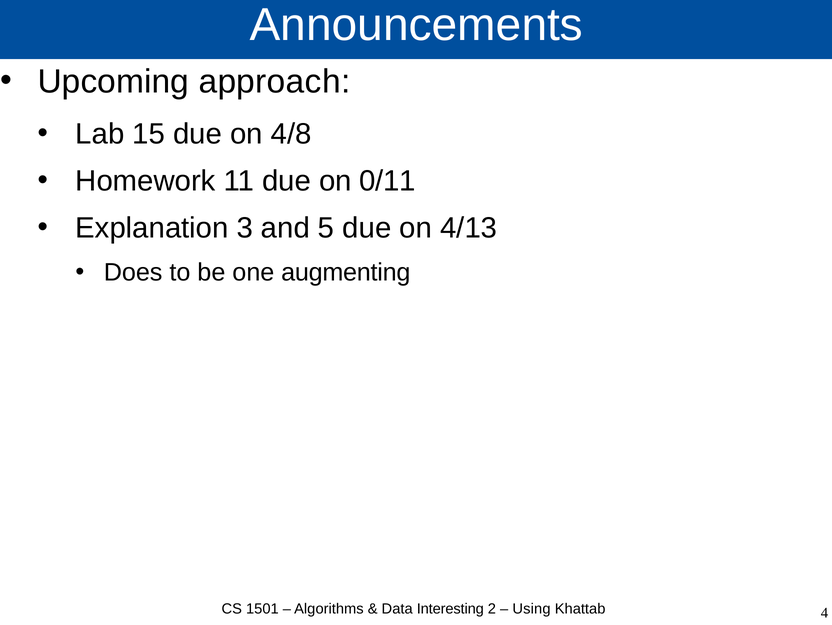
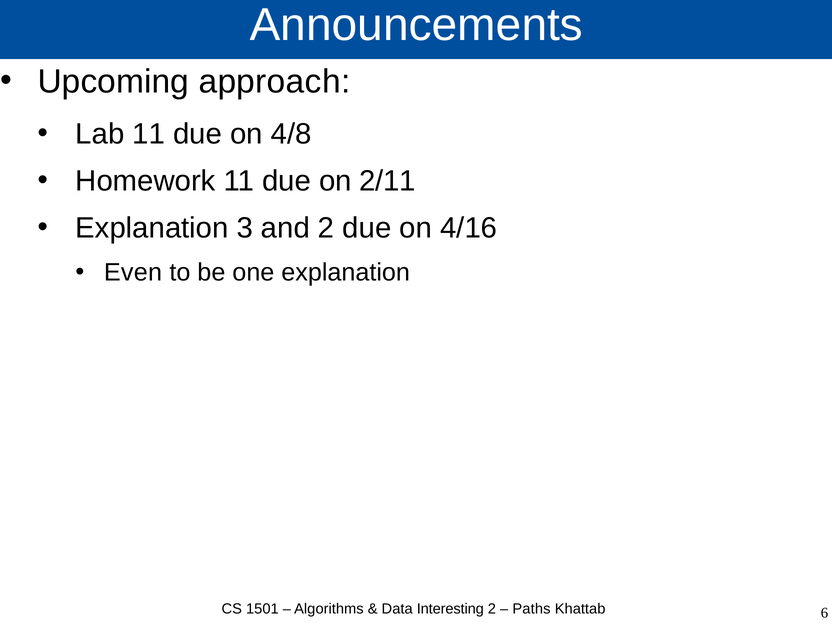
Lab 15: 15 -> 11 (149, 134)
0/11: 0/11 -> 2/11 (387, 181)
and 5: 5 -> 2 (326, 228)
4/13: 4/13 -> 4/16 (469, 228)
Does: Does -> Even (133, 272)
one augmenting: augmenting -> explanation (346, 272)
Using: Using -> Paths (531, 608)
4: 4 -> 6 (824, 612)
